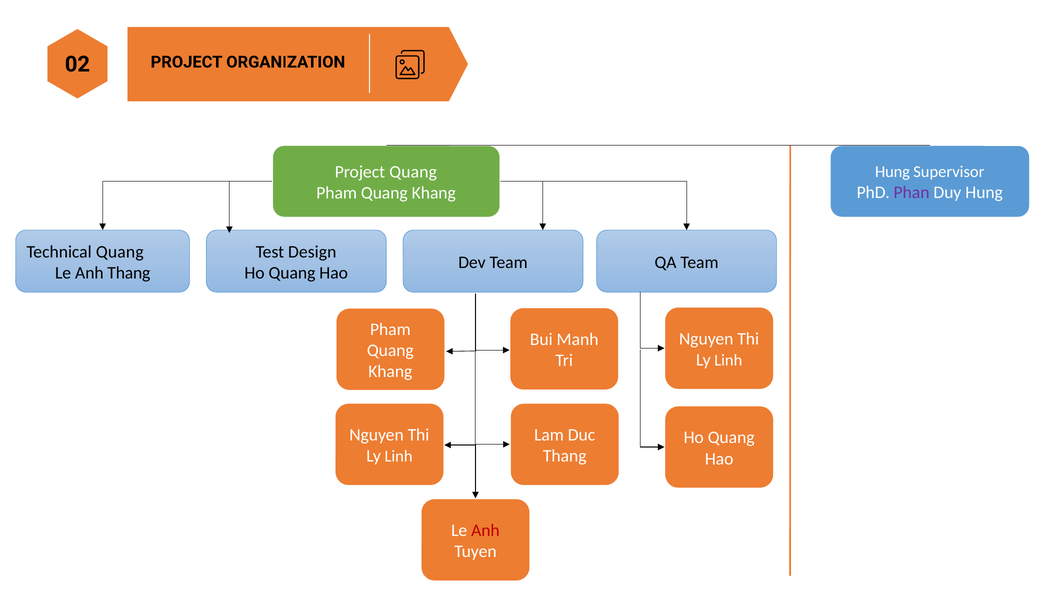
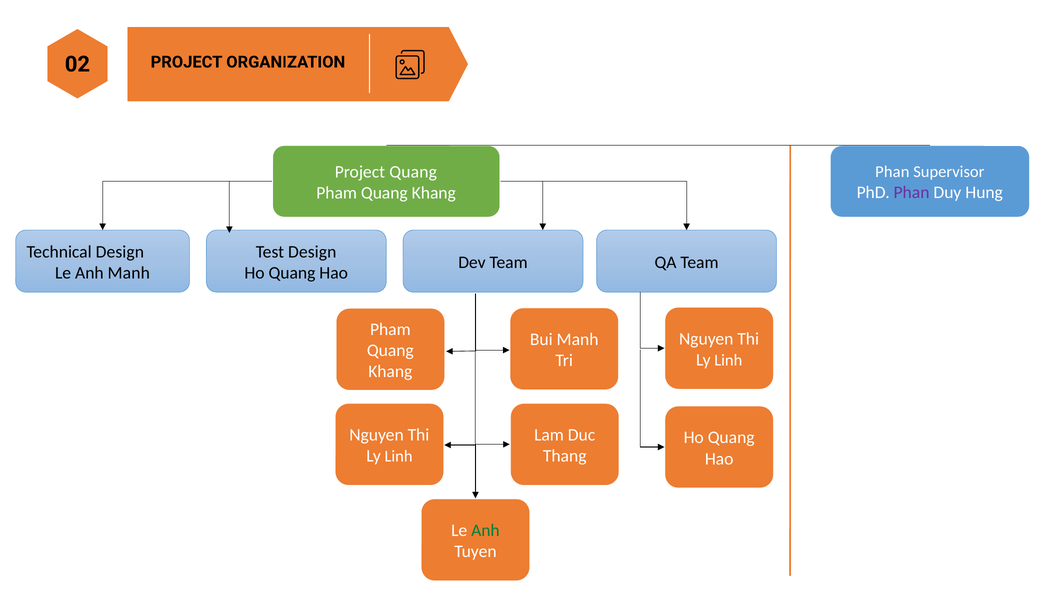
Hung: Hung -> Phan (892, 172)
Technical Quang: Quang -> Design (120, 252)
Anh Thang: Thang -> Manh (129, 273)
Anh colour: red -> green (485, 531)
